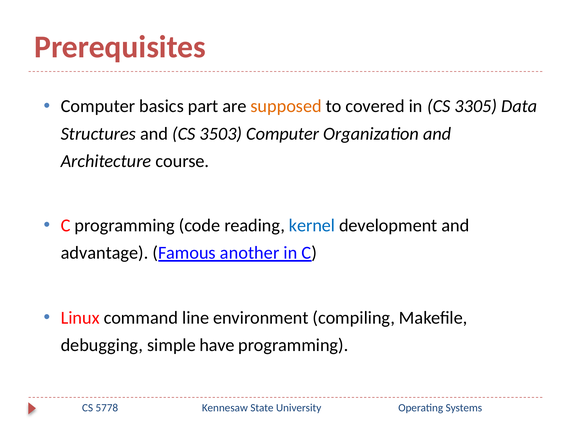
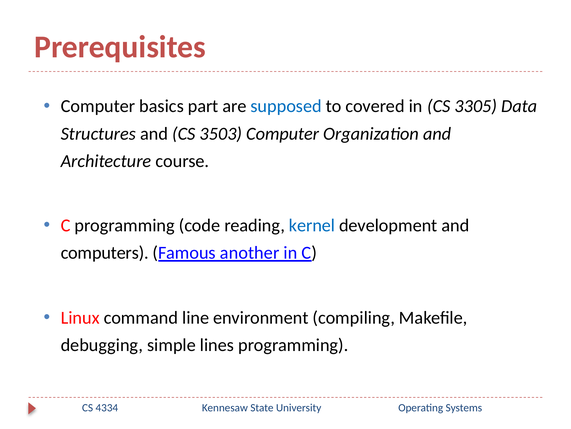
supposed colour: orange -> blue (286, 106)
advantage: advantage -> computers (105, 252)
have: have -> lines (217, 344)
5778: 5778 -> 4334 (107, 407)
